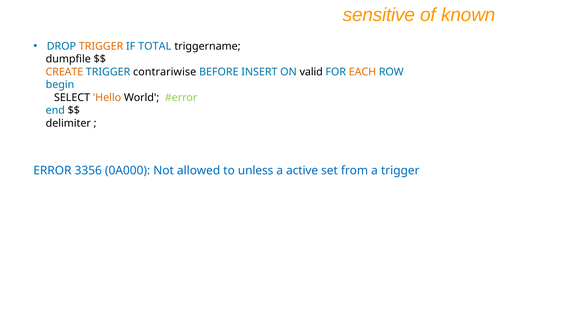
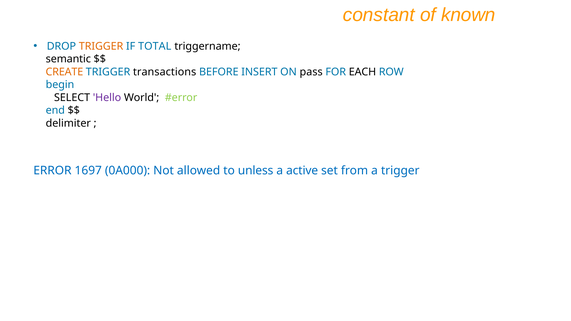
sensitive: sensitive -> constant (379, 15)
dumpfile: dumpfile -> semantic (68, 59)
contrariwise: contrariwise -> transactions (165, 72)
valid: valid -> pass (311, 72)
EACH colour: orange -> black (362, 72)
Hello colour: orange -> purple (107, 98)
3356: 3356 -> 1697 (88, 171)
